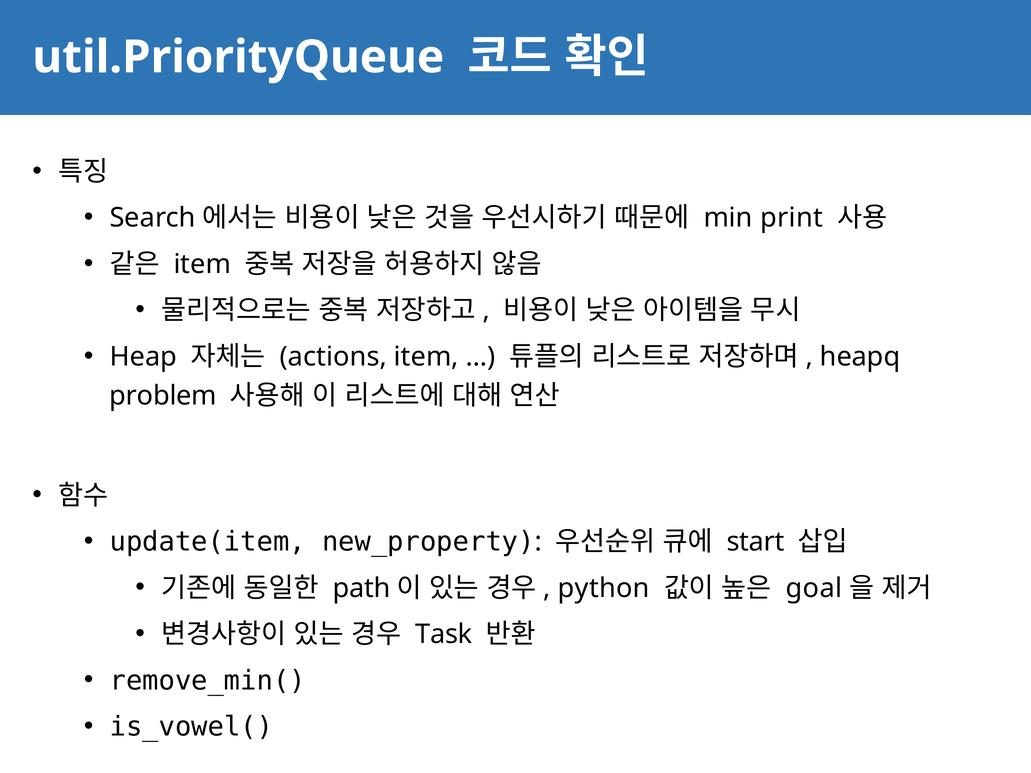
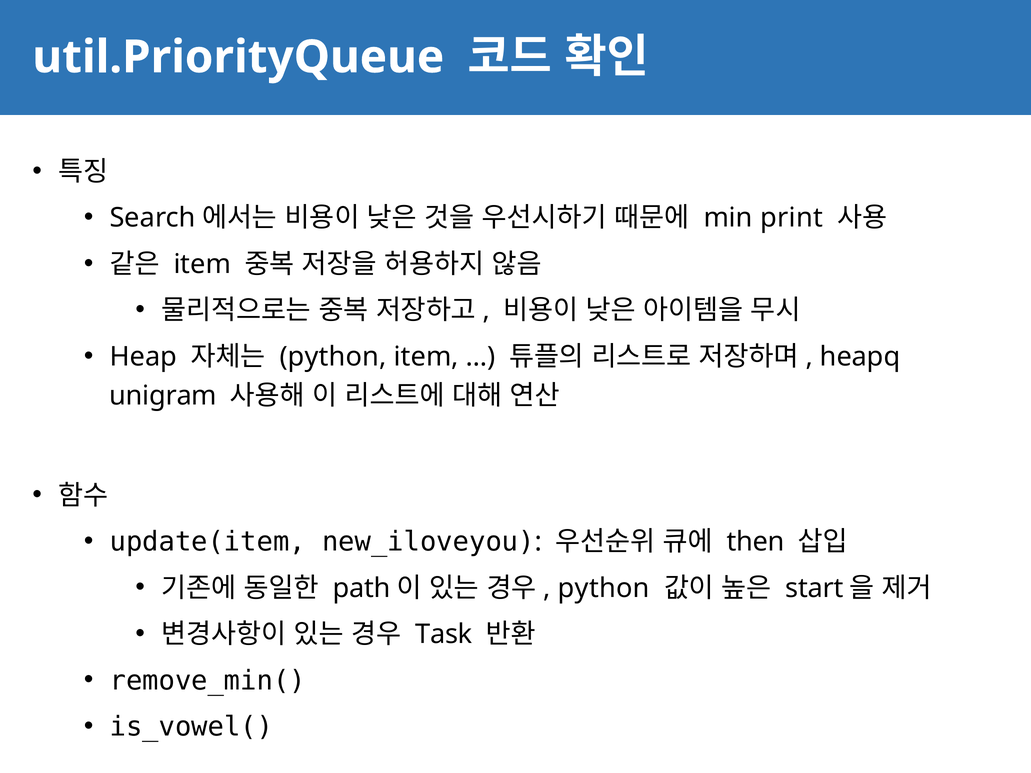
actions: actions -> python (333, 357)
problem: problem -> unigram (163, 396)
new_property: new_property -> new_iloveyou (428, 542)
start: start -> then (756, 542)
goal: goal -> start (814, 588)
